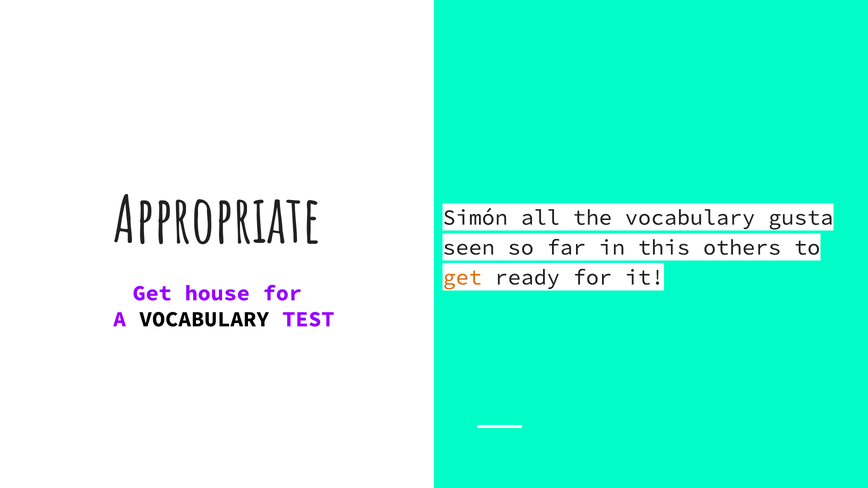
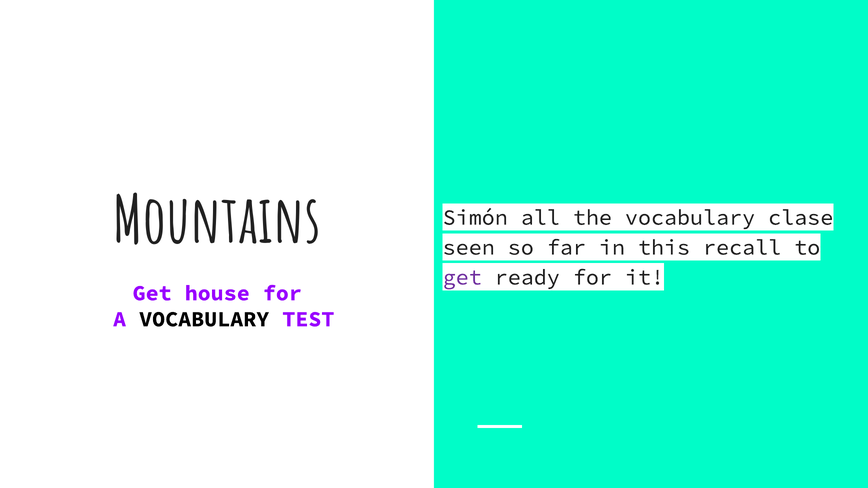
Appropriate: Appropriate -> Mountains (217, 222)
gusta: gusta -> clase (801, 218)
others: others -> recall (742, 248)
get colour: orange -> purple (462, 278)
